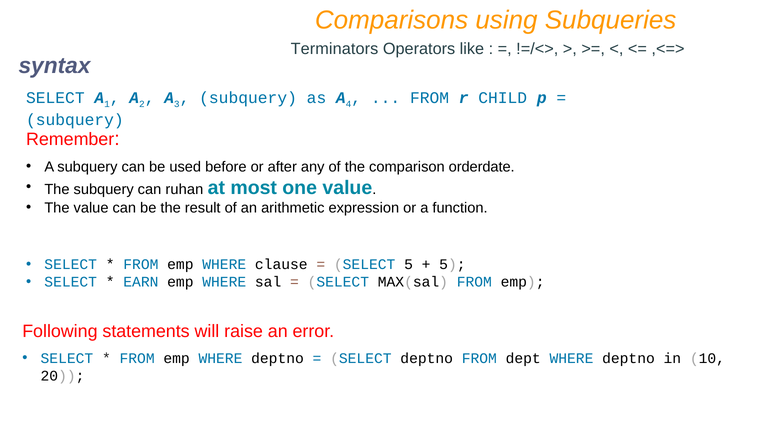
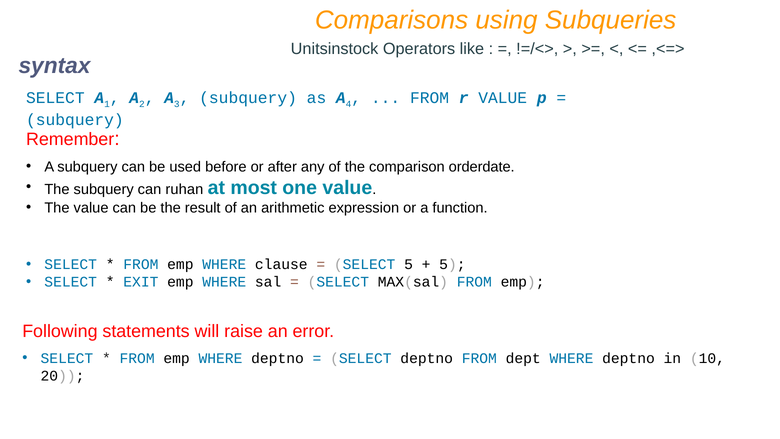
Terminators: Terminators -> Unitsinstock (335, 49)
r CHILD: CHILD -> VALUE (503, 98)
EARN: EARN -> EXIT (141, 282)
